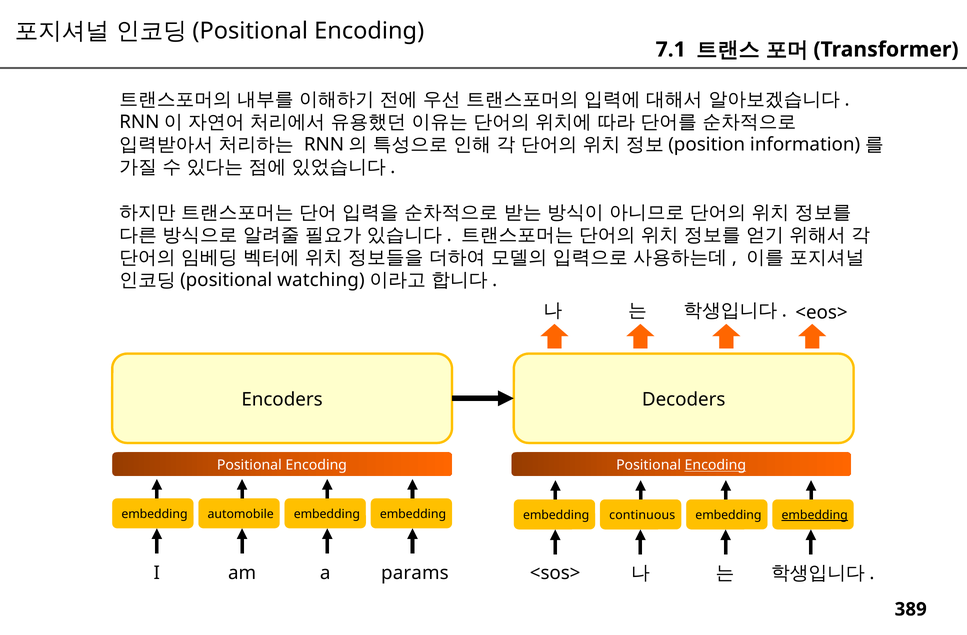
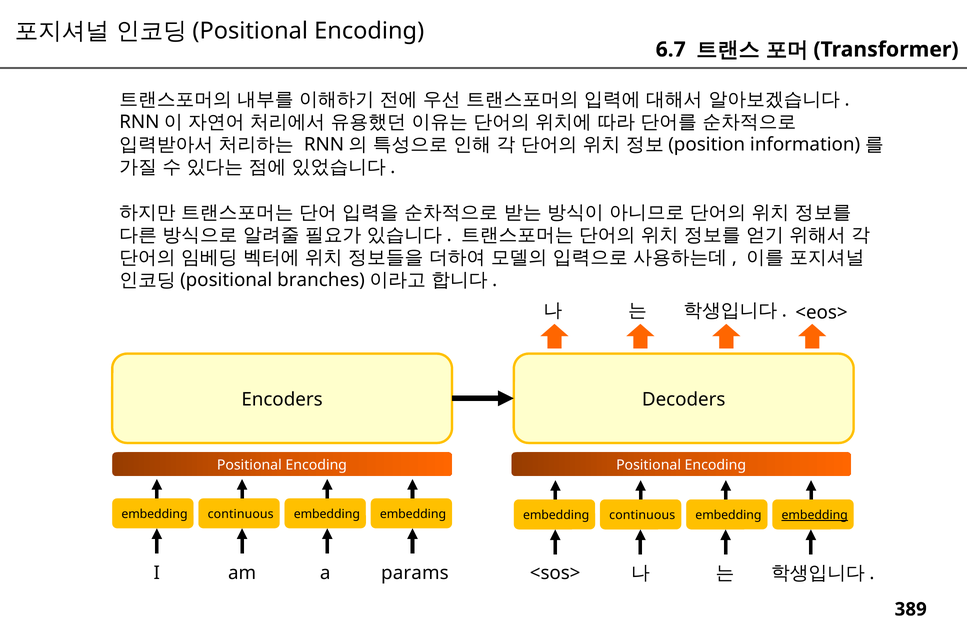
7.1: 7.1 -> 6.7 (671, 50)
watching: watching -> branches (321, 280)
Encoding underline: present -> none (715, 465)
automobile: automobile -> continuous (241, 514)
